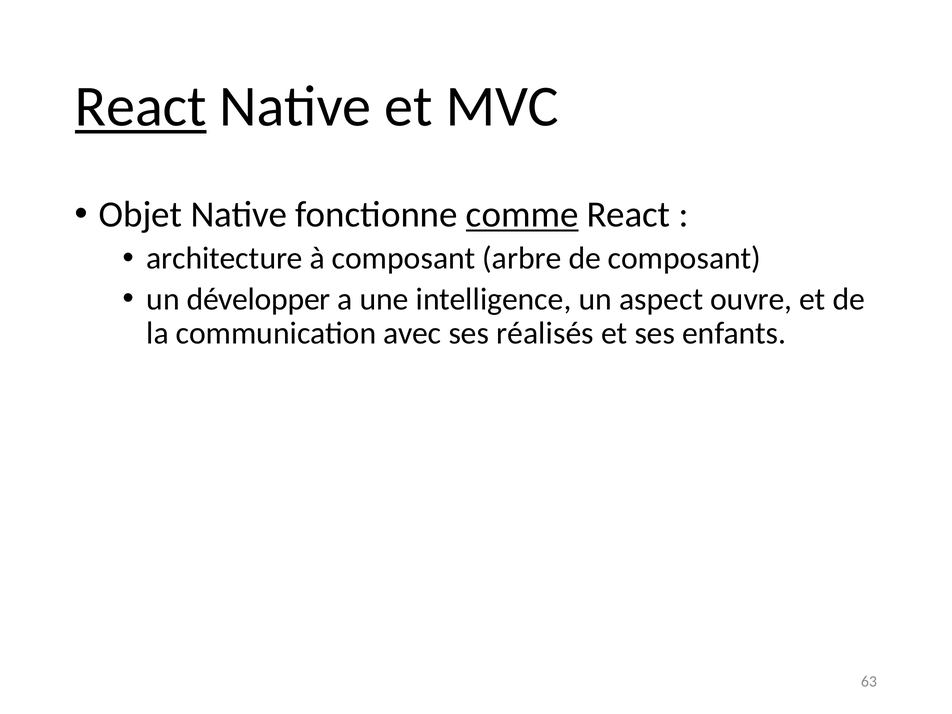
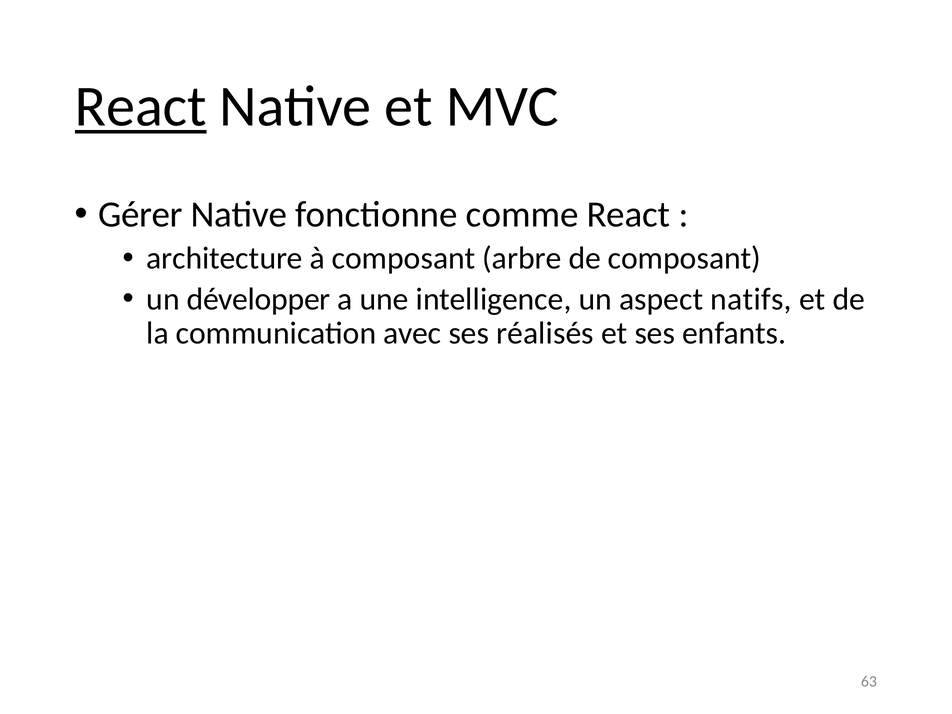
Objet: Objet -> Gérer (141, 215)
comme underline: present -> none (522, 215)
ouvre: ouvre -> natifs (751, 299)
